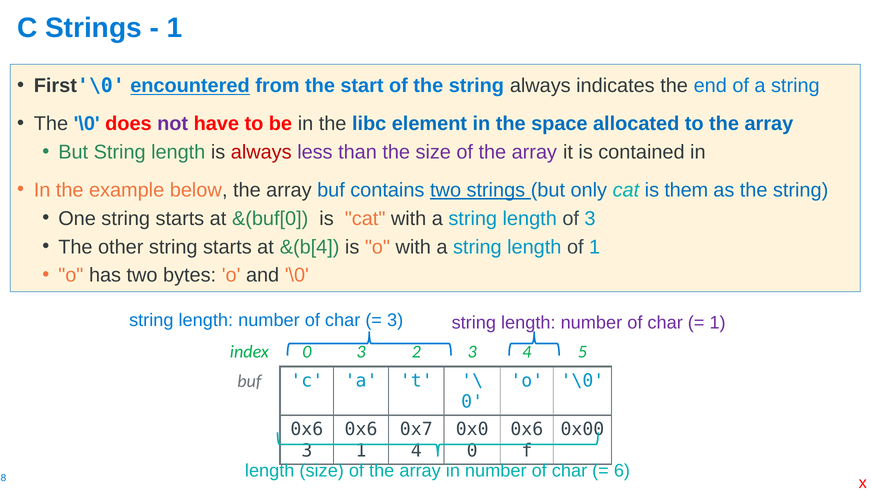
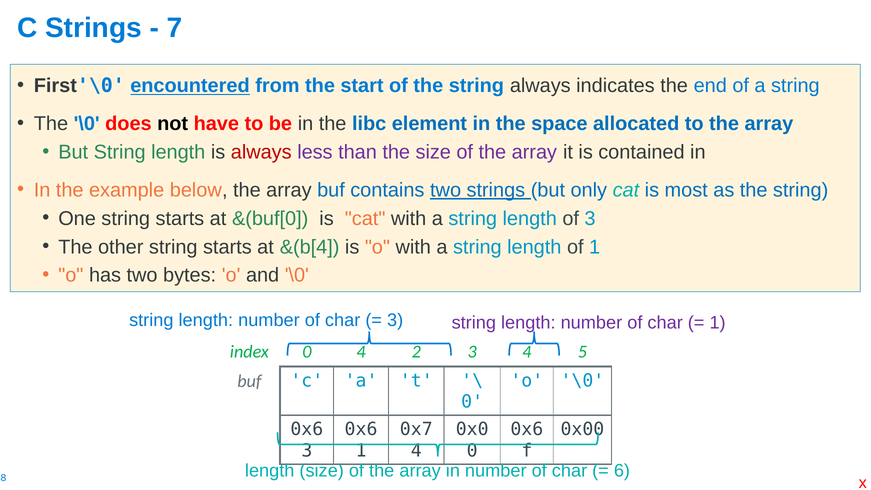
1: 1 -> 7 (175, 28)
not colour: purple -> black (173, 124)
them: them -> most (686, 190)
0 3: 3 -> 4 (361, 352)
